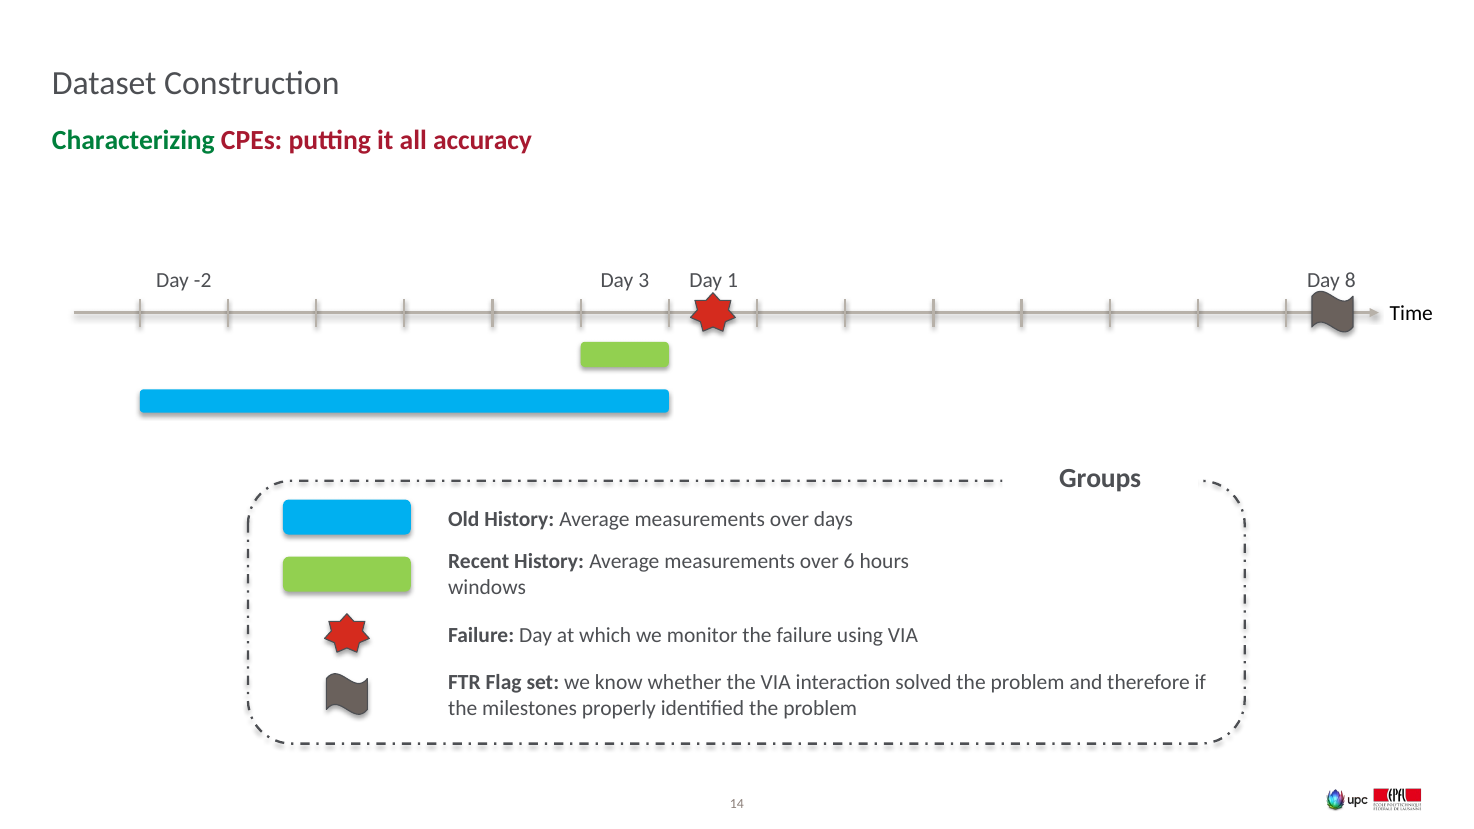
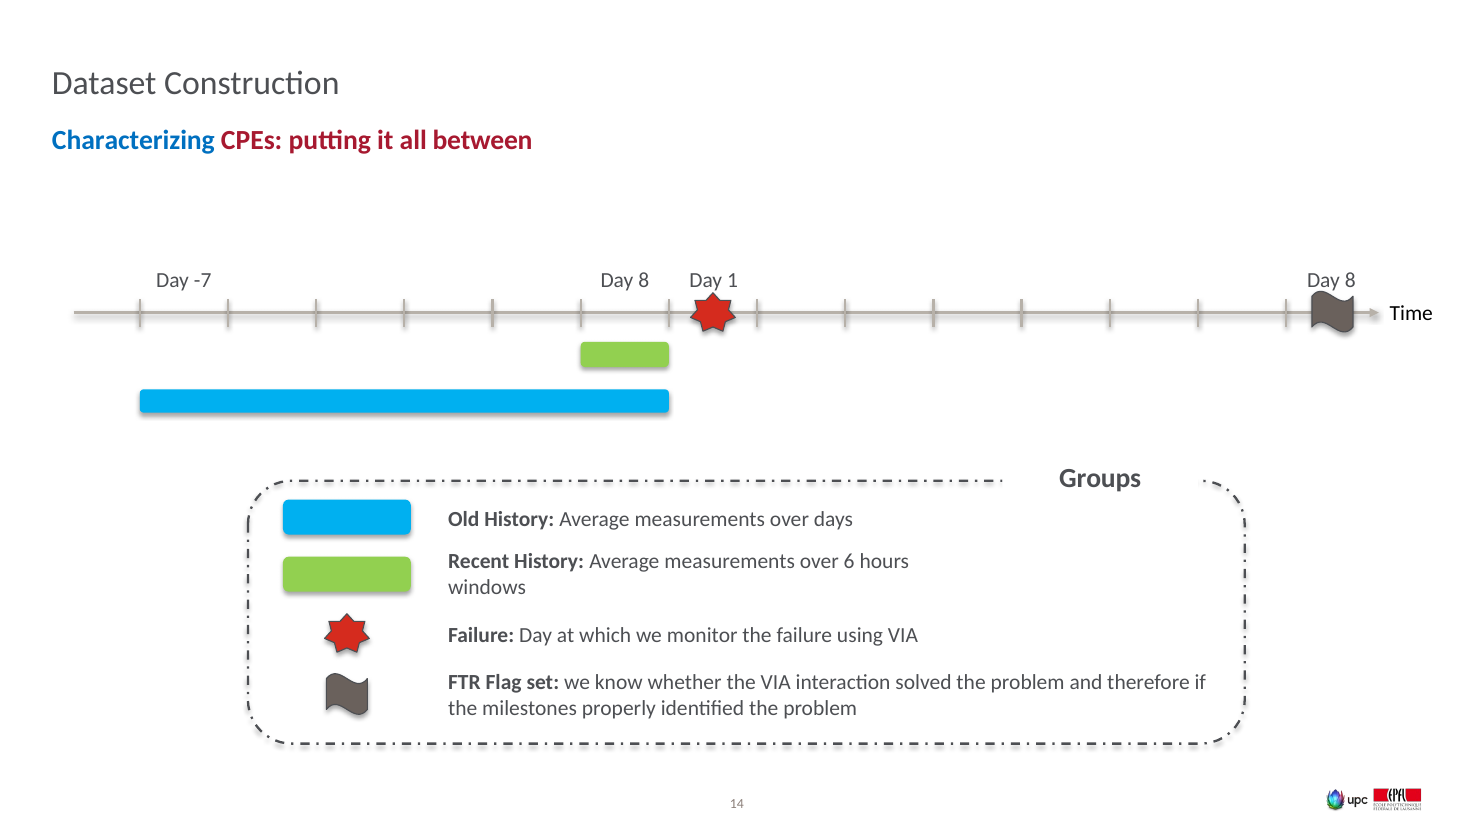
Characterizing colour: green -> blue (133, 141)
accuracy: accuracy -> between (483, 141)
-2: -2 -> -7 (203, 281)
3: 3 -> 8 (644, 281)
